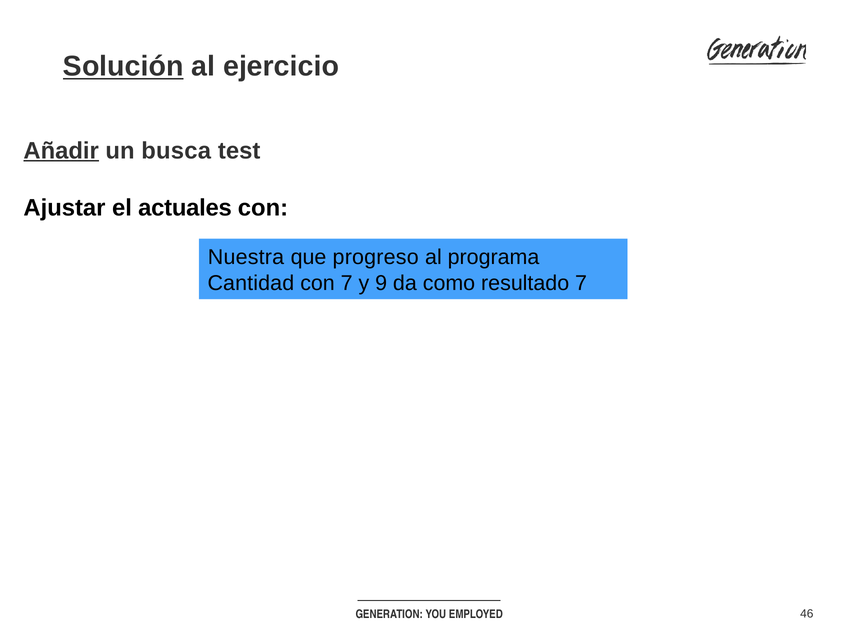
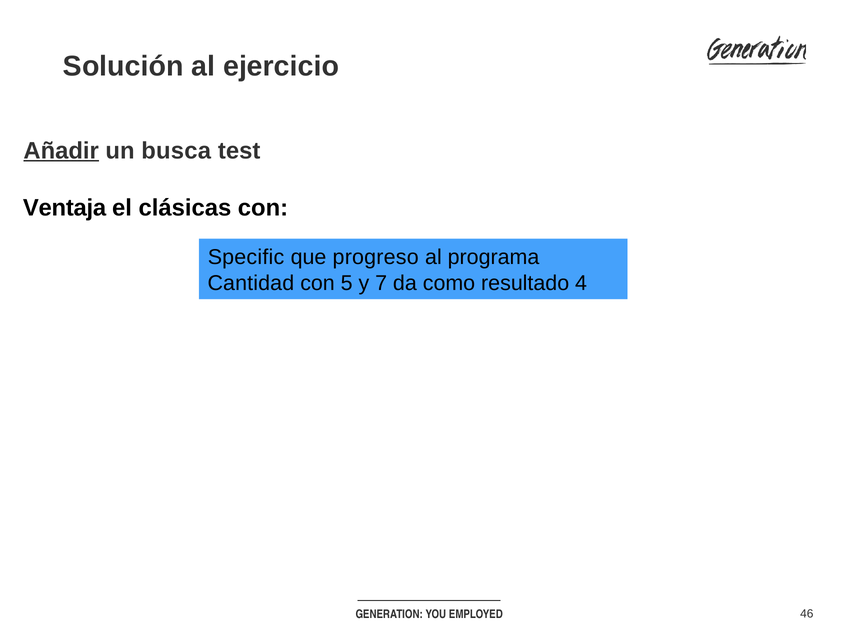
Solución underline: present -> none (123, 66)
Ajustar: Ajustar -> Ventaja (65, 208)
actuales: actuales -> clásicas (185, 208)
Nuestra: Nuestra -> Specific (246, 257)
con 7: 7 -> 5 (347, 283)
9: 9 -> 7 (381, 283)
resultado 7: 7 -> 4 (581, 283)
